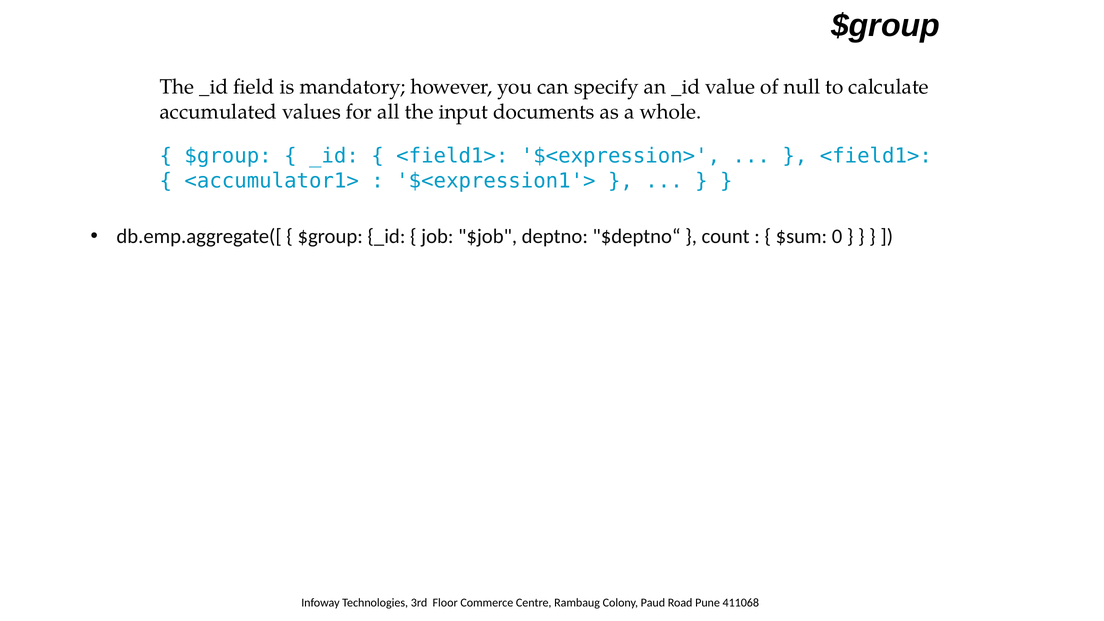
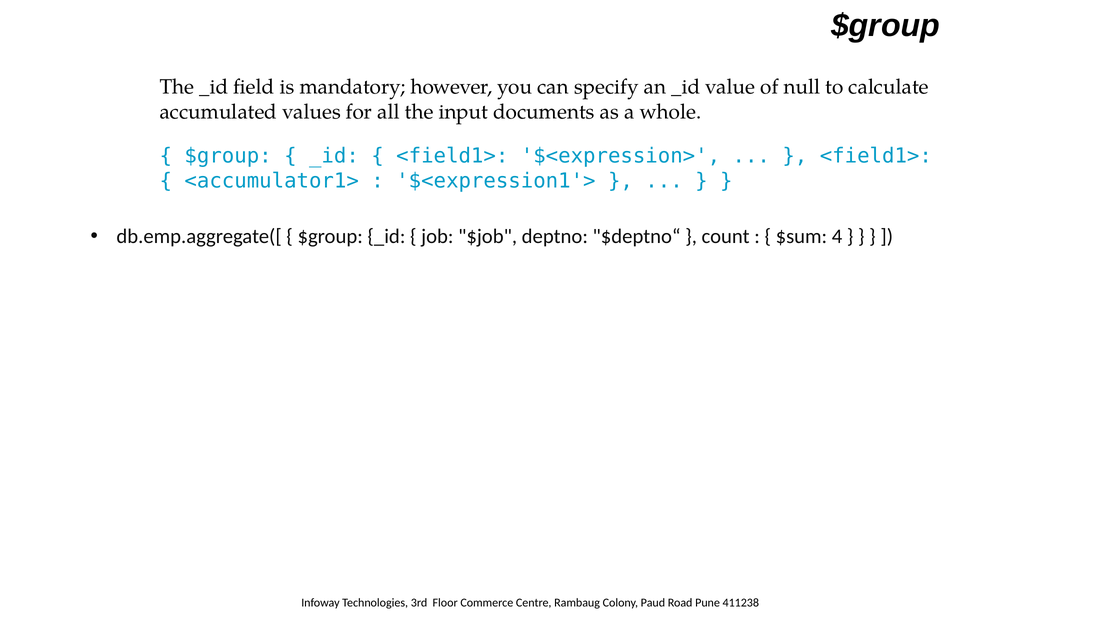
0: 0 -> 4 (837, 236)
411068: 411068 -> 411238 (741, 603)
